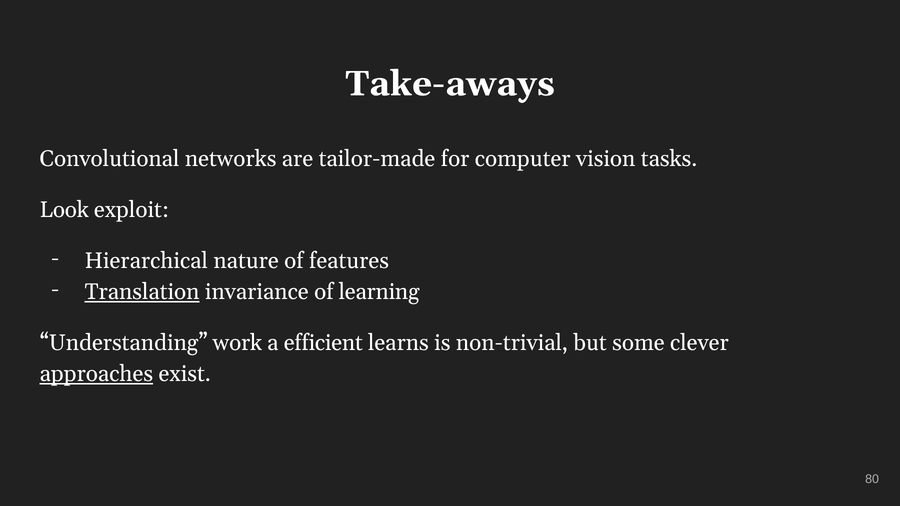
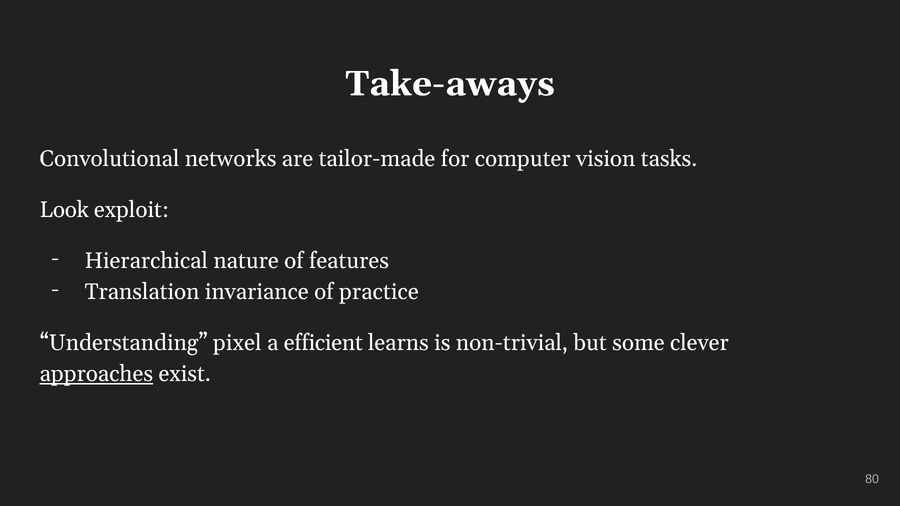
Translation underline: present -> none (142, 292)
learning: learning -> practice (379, 292)
work: work -> pixel (237, 343)
